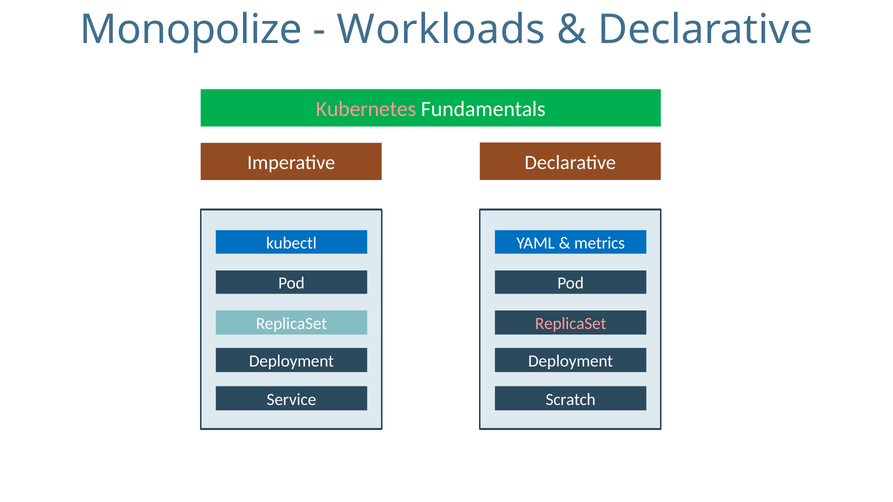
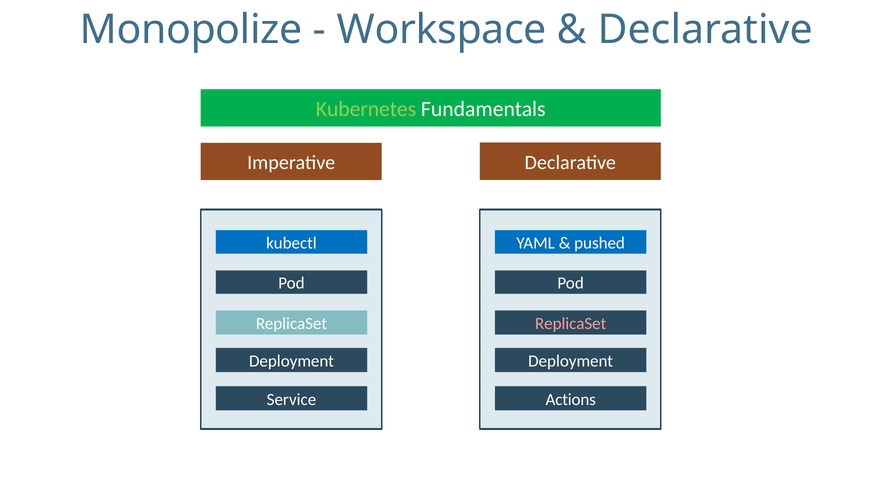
Workloads: Workloads -> Workspace (442, 30)
Kubernetes colour: pink -> light green (366, 109)
metrics: metrics -> pushed (600, 243)
Scratch: Scratch -> Actions (571, 400)
